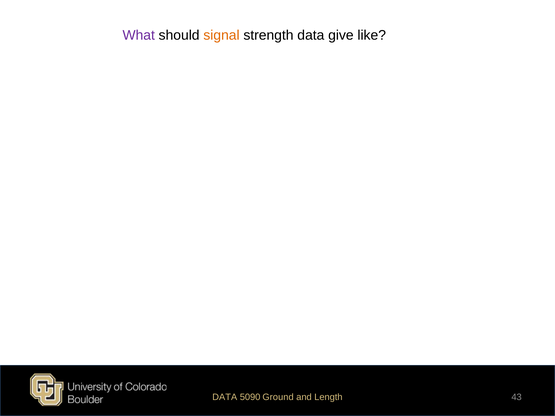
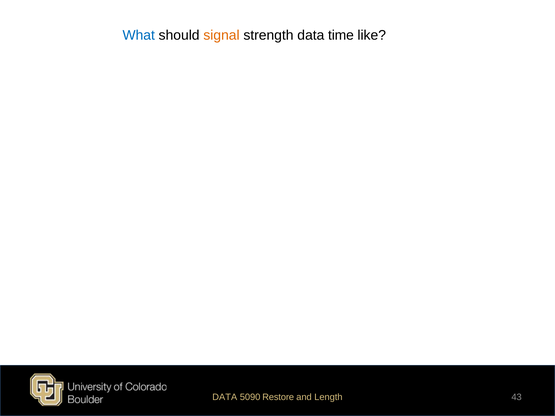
What colour: purple -> blue (139, 35)
give: give -> time (341, 35)
Ground: Ground -> Restore (278, 398)
